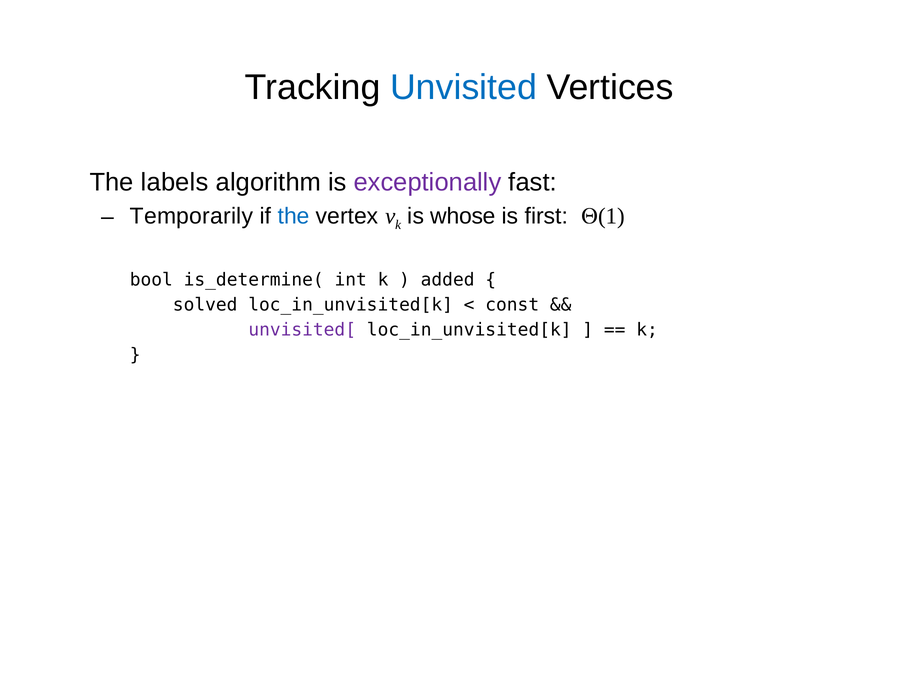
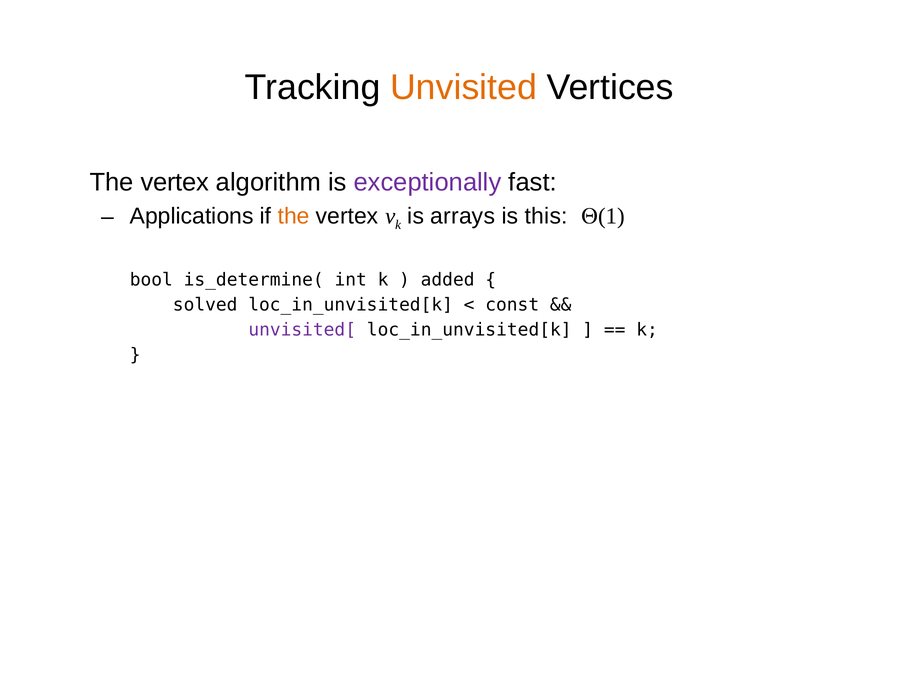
Unvisited colour: blue -> orange (464, 88)
labels: labels -> vertex (175, 183)
Temporarily: Temporarily -> Applications (192, 216)
the colour: blue -> orange (294, 216)
whose: whose -> arrays (463, 216)
first: first -> this (546, 216)
